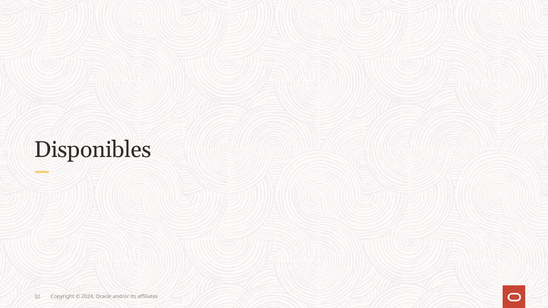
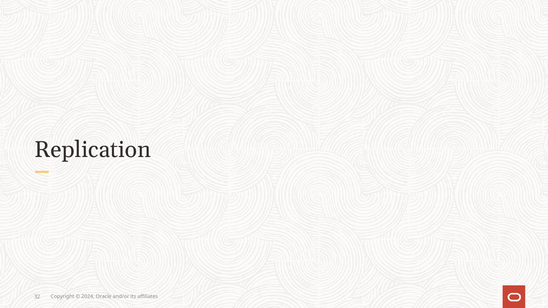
Disponibles: Disponibles -> Replication (93, 150)
